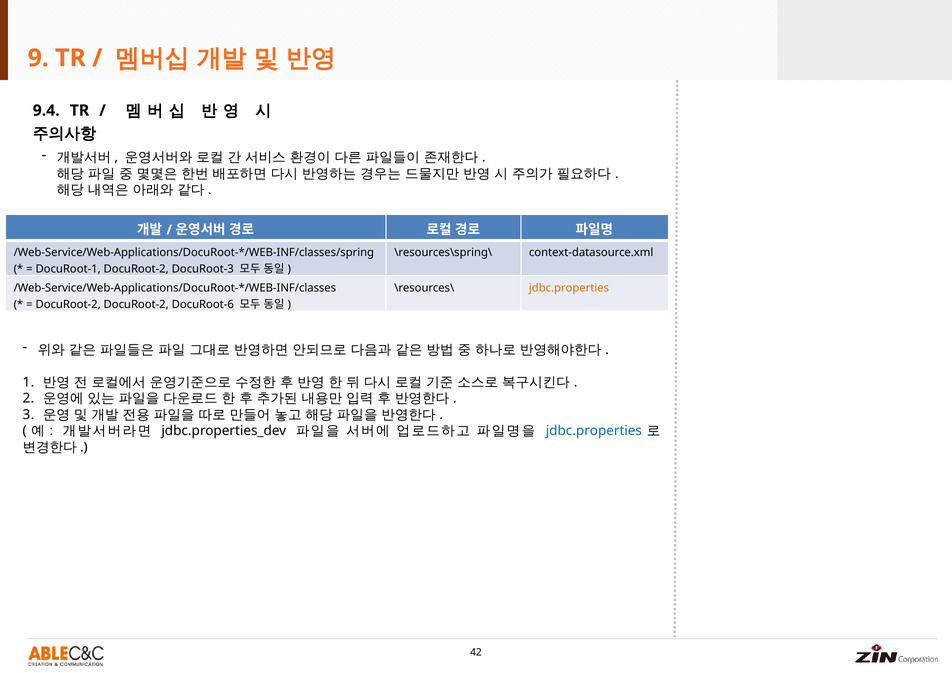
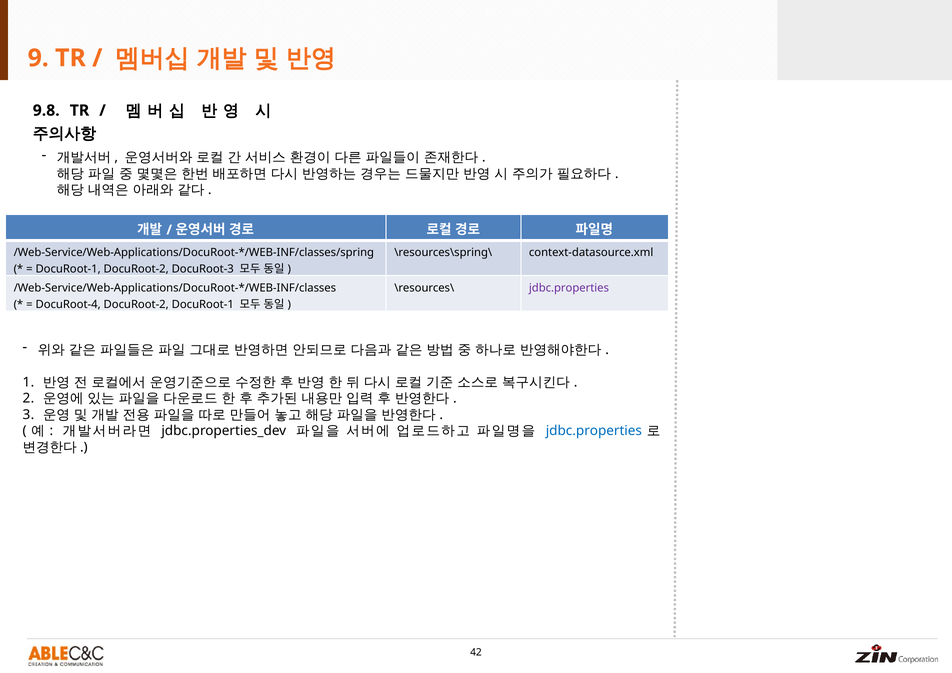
9.4: 9.4 -> 9.8 (46, 111)
jdbc.properties colour: orange -> purple (569, 288)
DocuRoot-2: DocuRoot-2 -> DocuRoot-4 (68, 304)
DocuRoot-2 DocuRoot-6: DocuRoot-6 -> DocuRoot-1 (203, 304)
